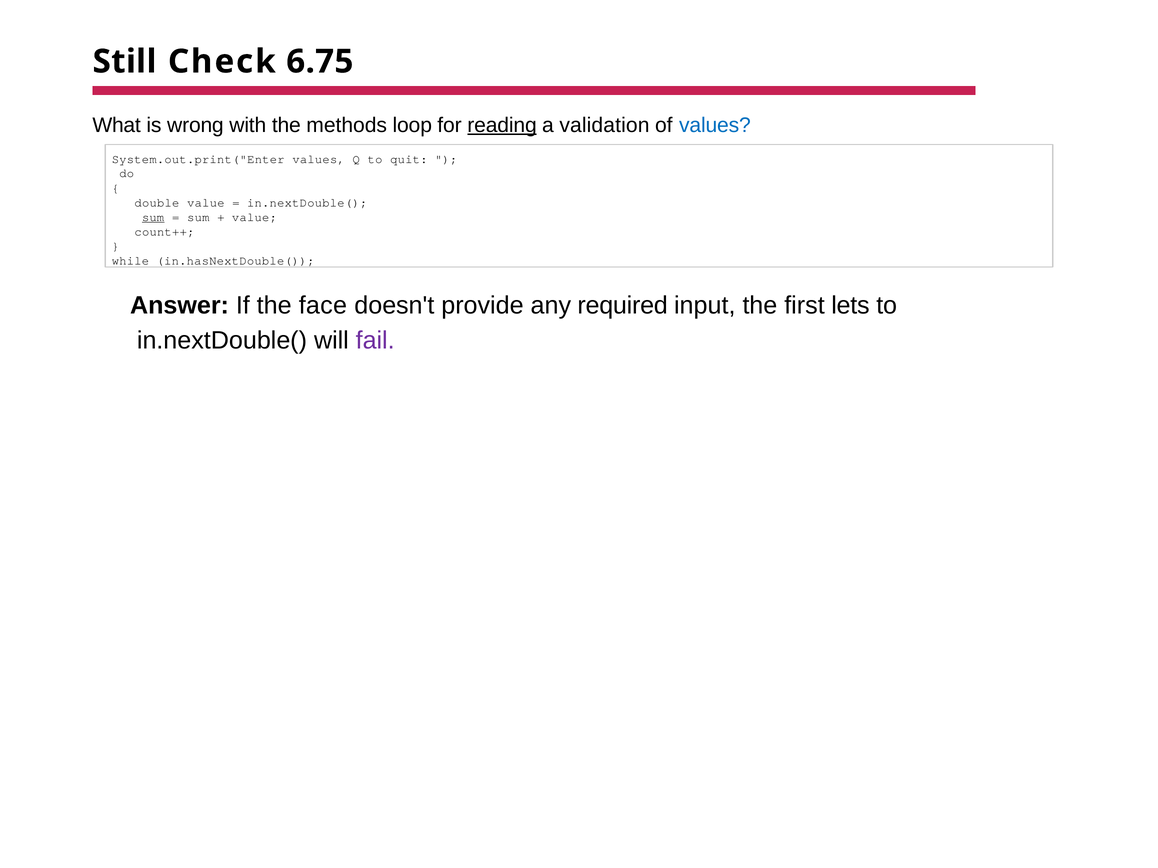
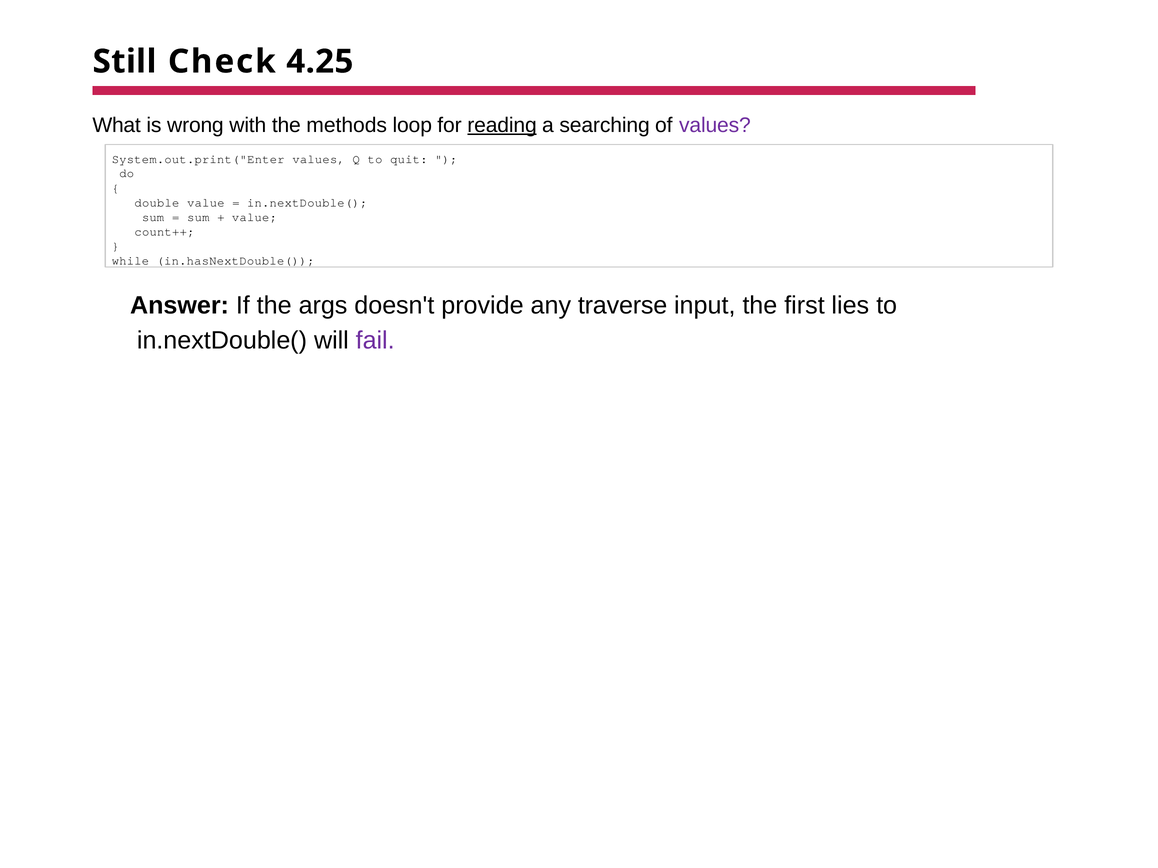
6.75: 6.75 -> 4.25 (320, 62)
validation: validation -> searching (605, 125)
values colour: blue -> purple (715, 125)
sum underline: present -> none (153, 217)
face: face -> args (323, 306)
required: required -> traverse (623, 306)
lets: lets -> lies (850, 306)
